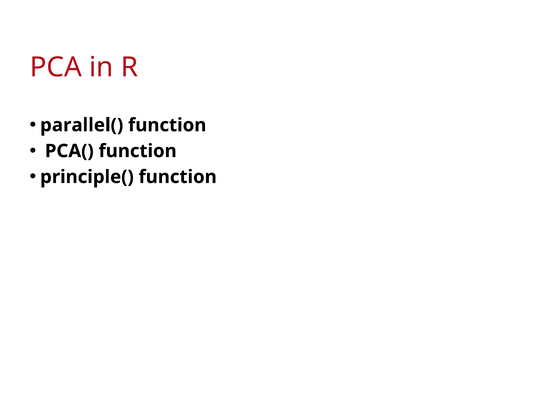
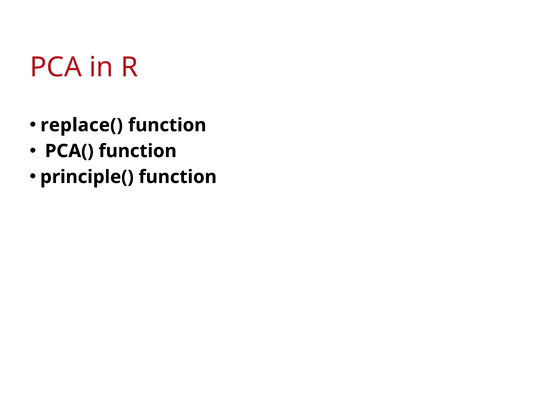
parallel(: parallel( -> replace( (82, 125)
